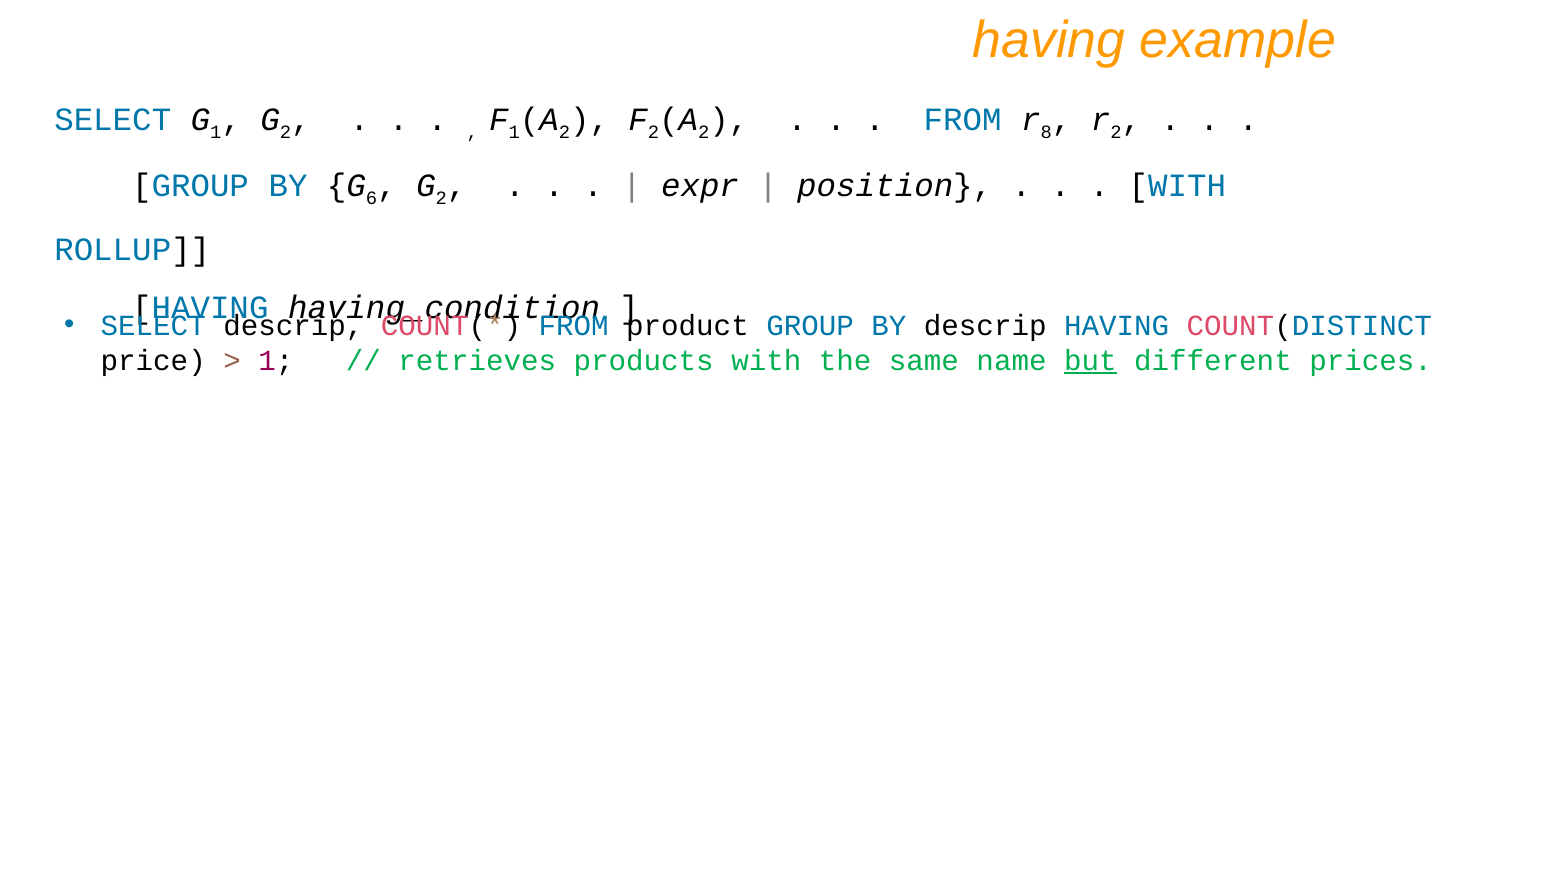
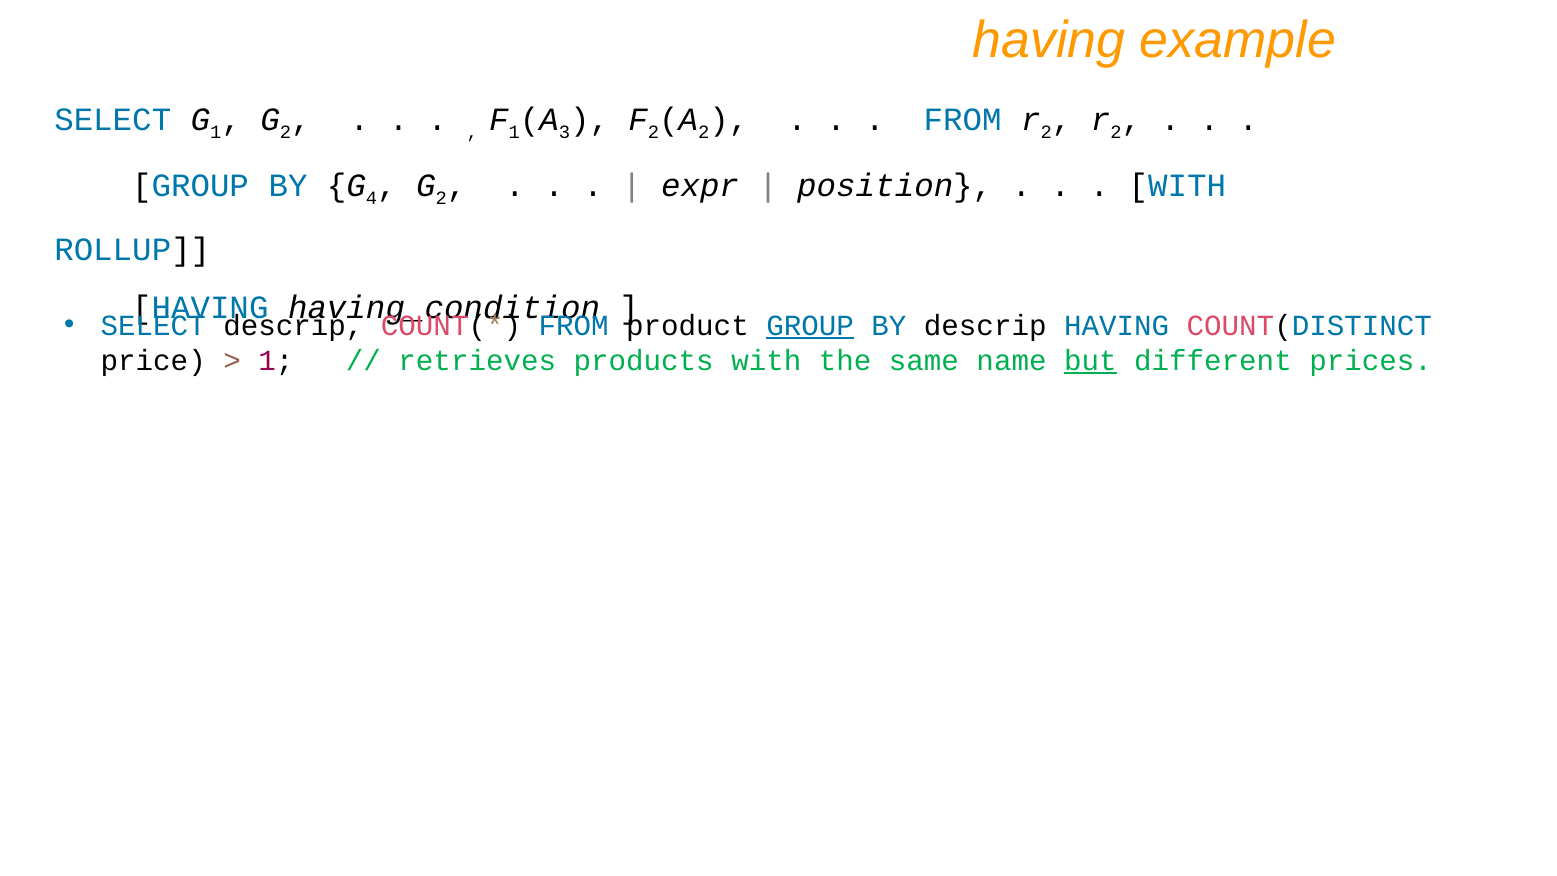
2: 2 -> 3 (564, 132)
8: 8 -> 2 (1046, 132)
6: 6 -> 4 (371, 199)
GROUP underline: none -> present (810, 325)
